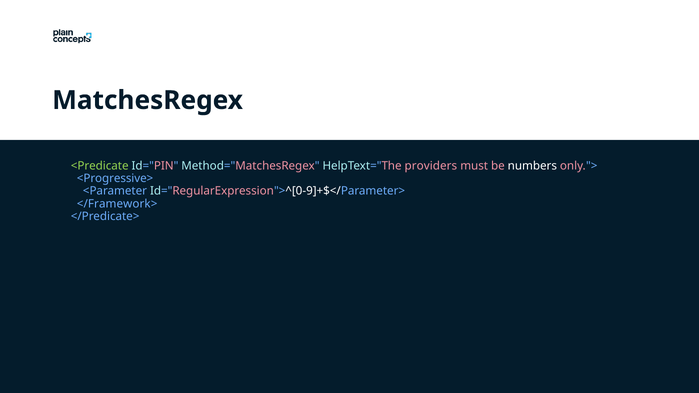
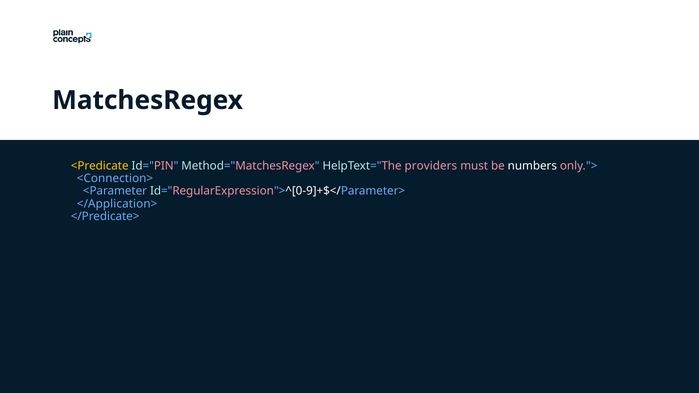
<Predicate colour: light green -> yellow (100, 166)
<Progressive>: <Progressive> -> <Connection> (115, 179)
</Framework>: </Framework> -> </Application> (117, 204)
